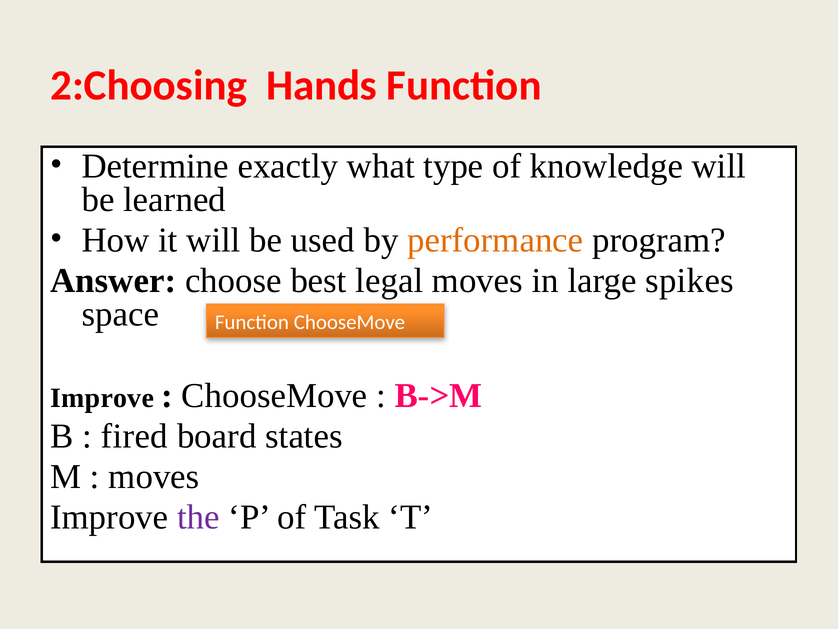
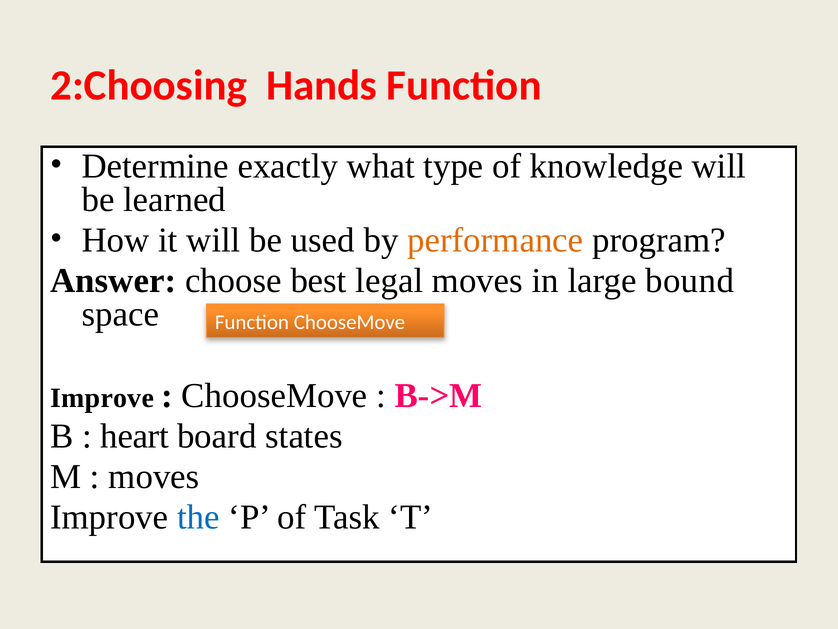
spikes: spikes -> bound (690, 281)
fired: fired -> heart (135, 436)
the colour: purple -> blue (198, 517)
